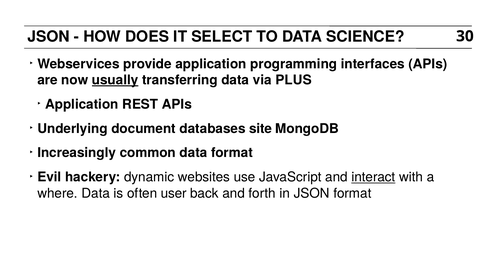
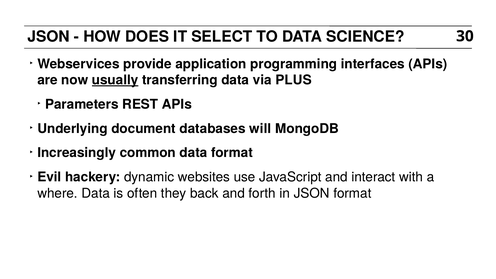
Application: Application -> Parameters (82, 104)
site: site -> will (260, 128)
interact underline: present -> none (373, 177)
user: user -> they (174, 193)
